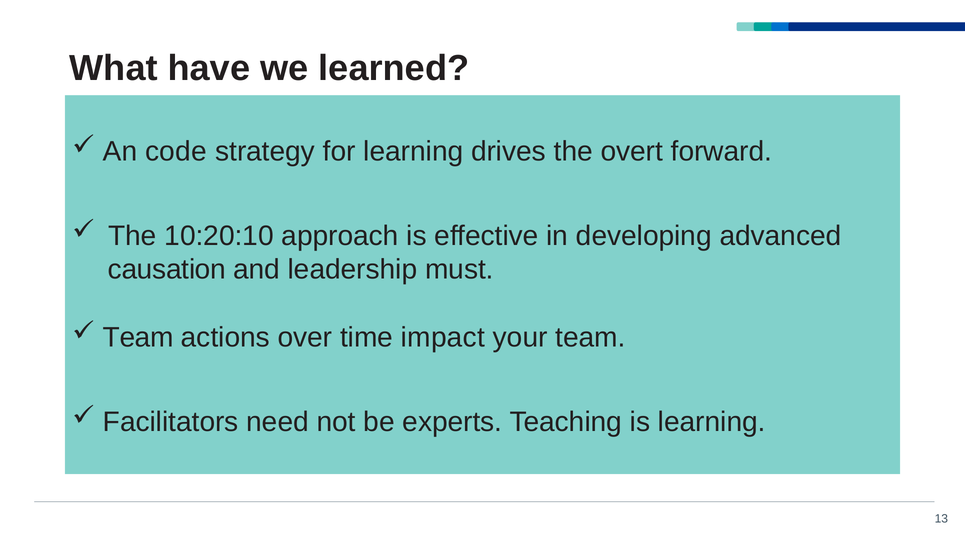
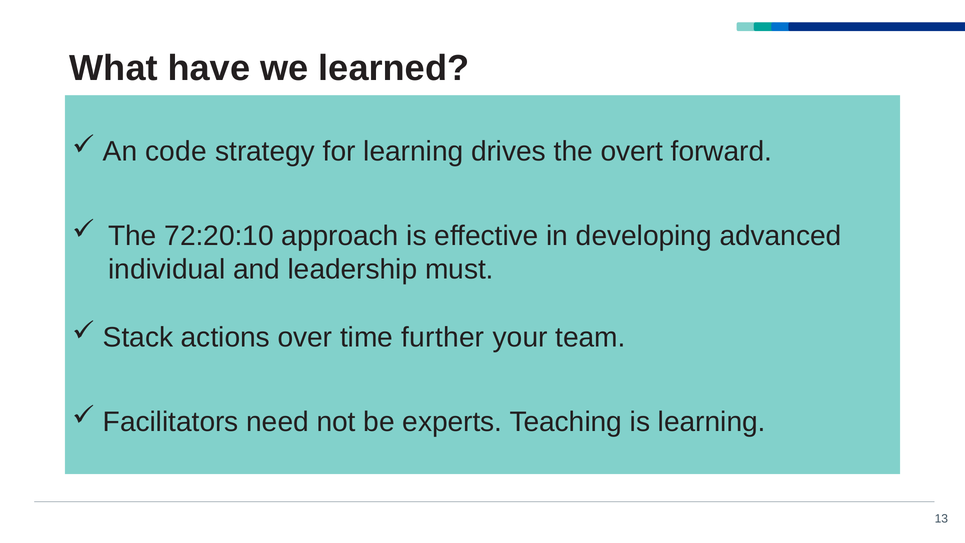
10:20:10: 10:20:10 -> 72:20:10 (219, 236)
causation: causation -> individual (167, 270)
Team: Team -> Stack (138, 337)
impact: impact -> further (443, 337)
